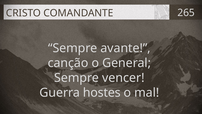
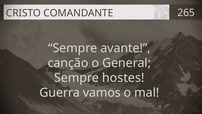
vencer: vencer -> hostes (123, 78)
hostes: hostes -> vamos (102, 92)
